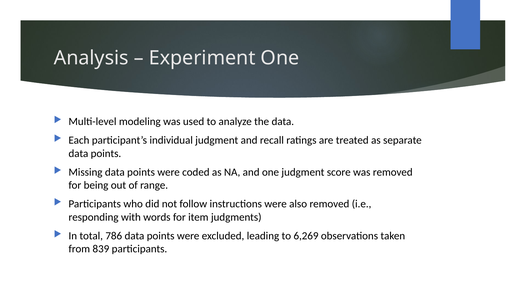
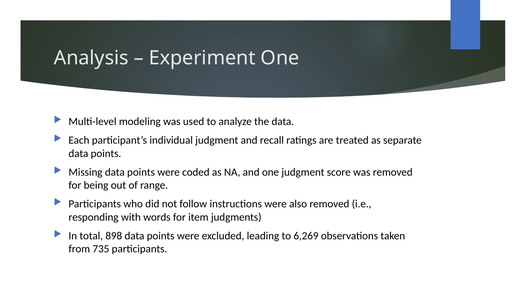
786: 786 -> 898 (114, 236)
839: 839 -> 735 (101, 249)
